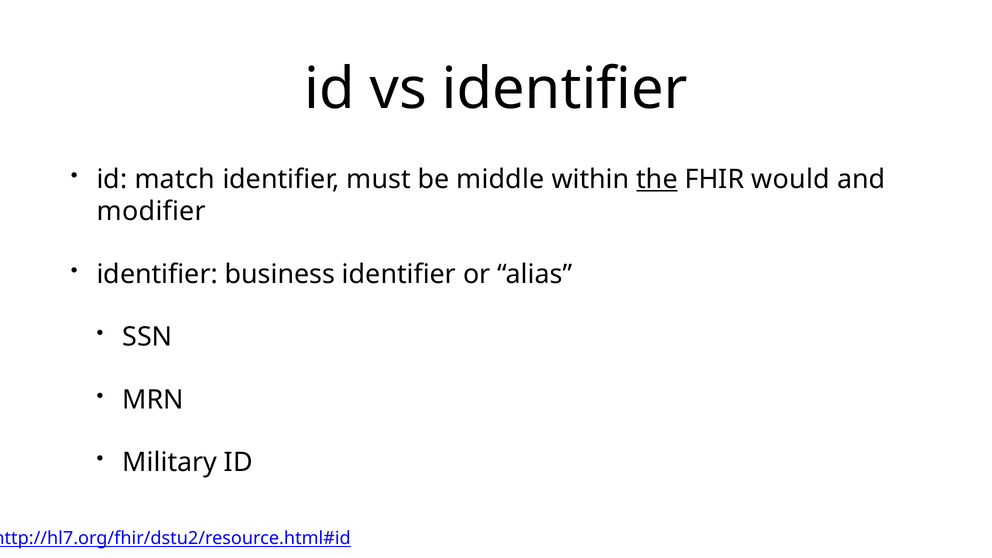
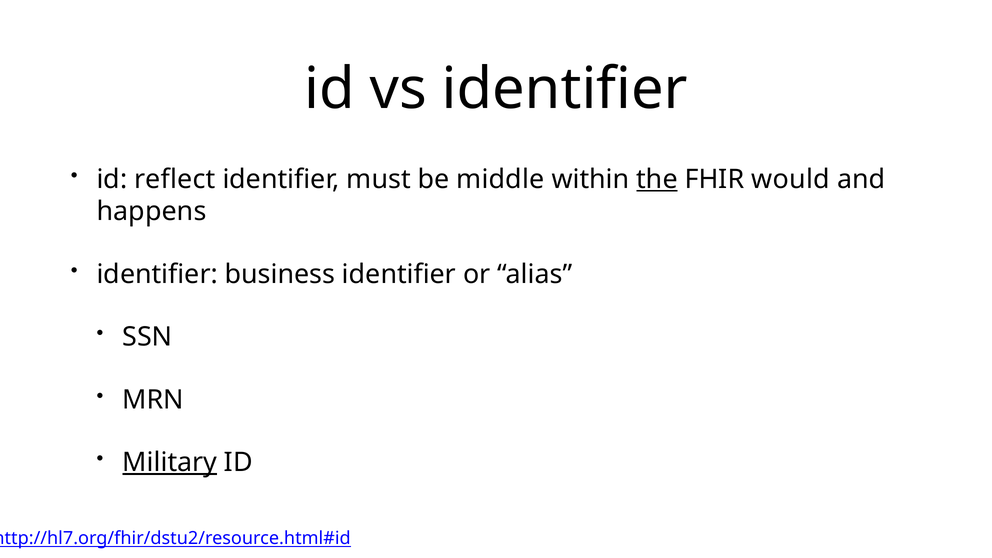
match: match -> reflect (175, 179)
modifier: modifier -> happens (152, 212)
Military underline: none -> present (170, 462)
